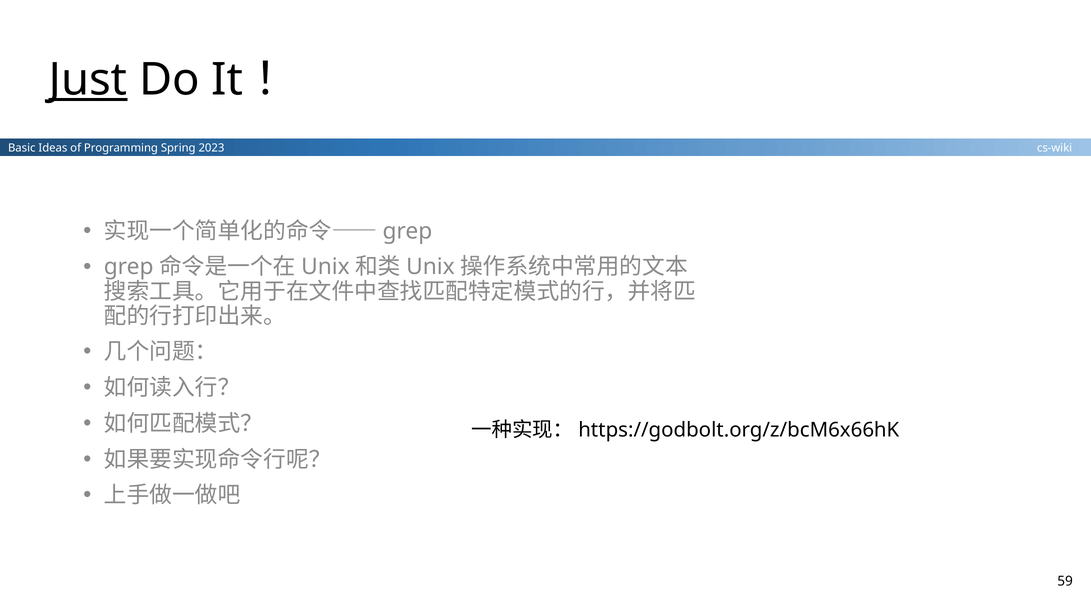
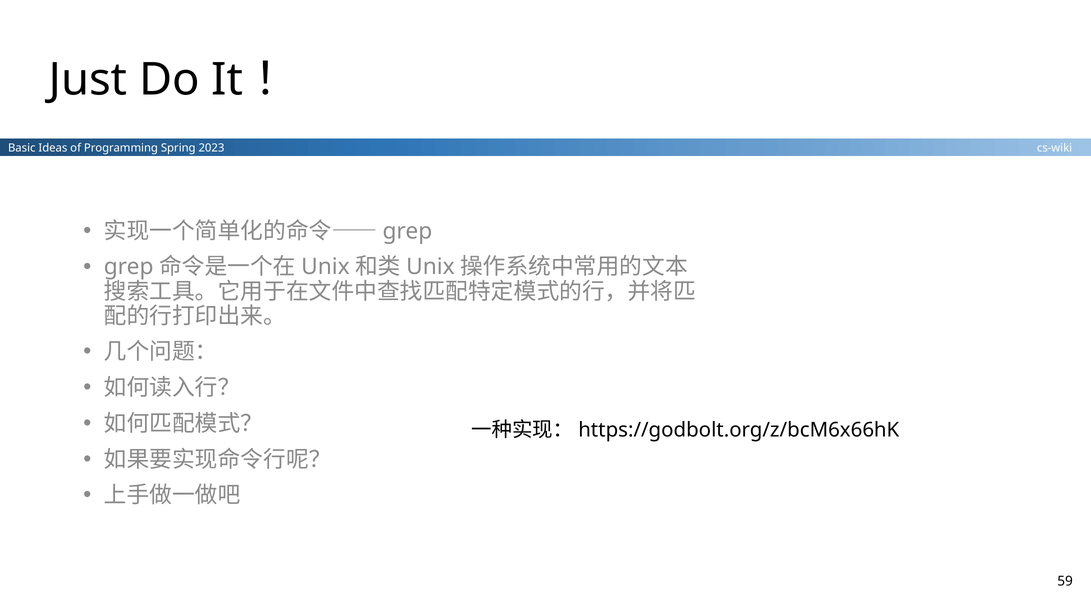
Just underline: present -> none (88, 80)
